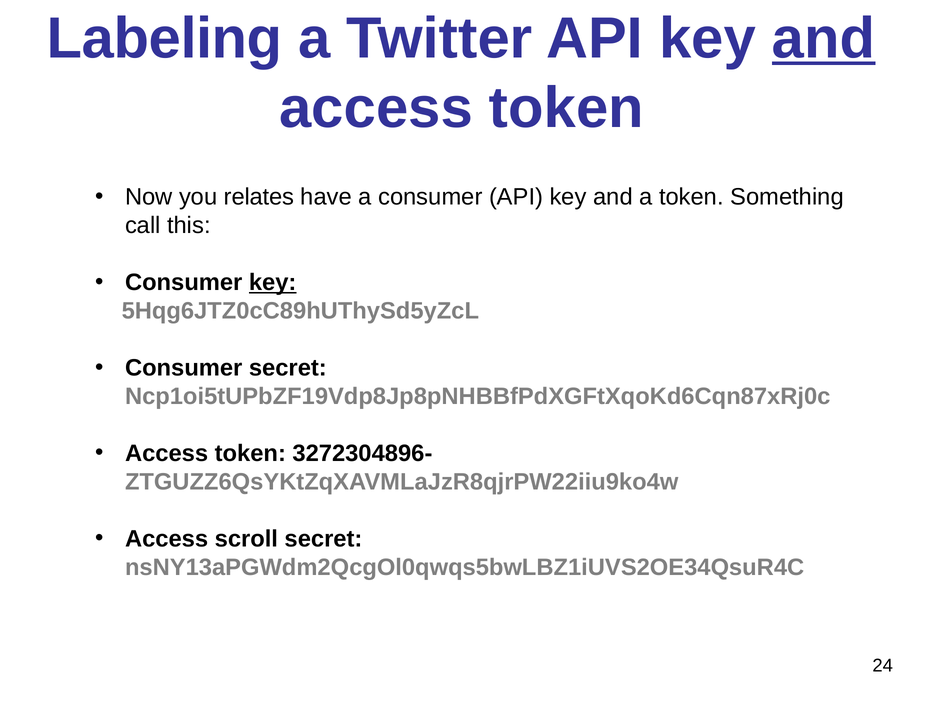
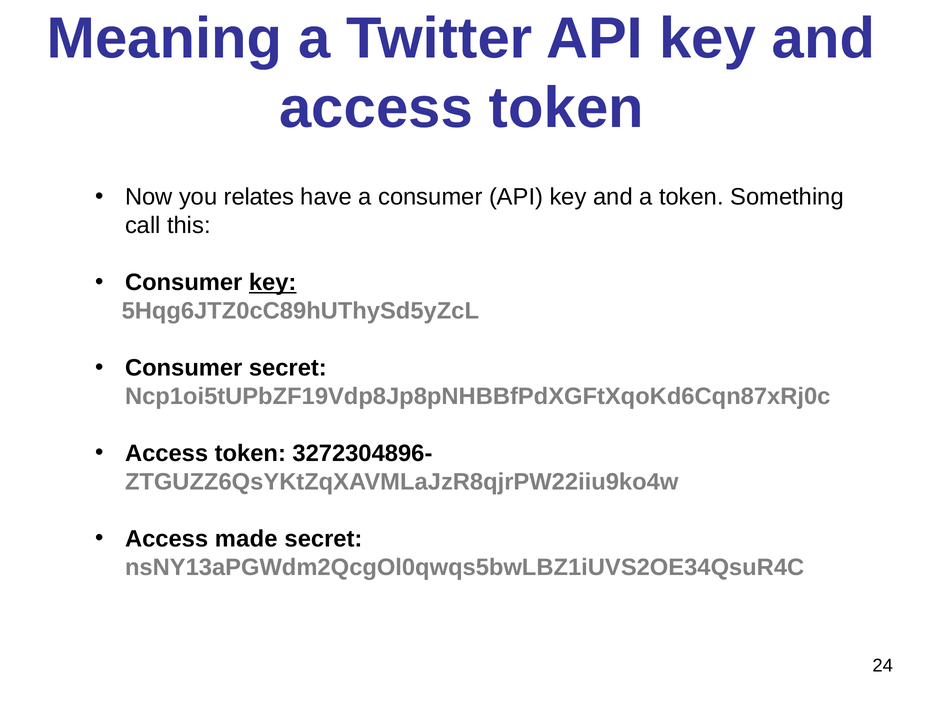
Labeling: Labeling -> Meaning (164, 38)
and underline: present -> none (824, 38)
scroll: scroll -> made (246, 539)
